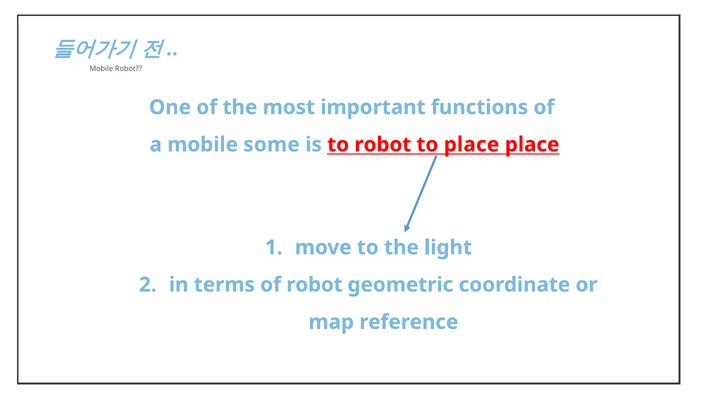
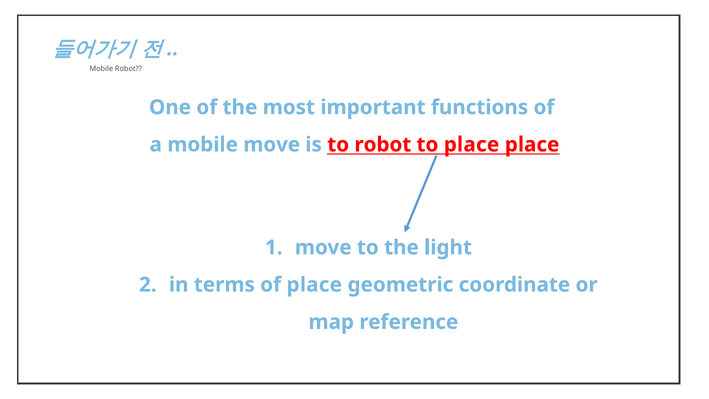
mobile some: some -> move (272, 145)
of robot: robot -> place (314, 285)
